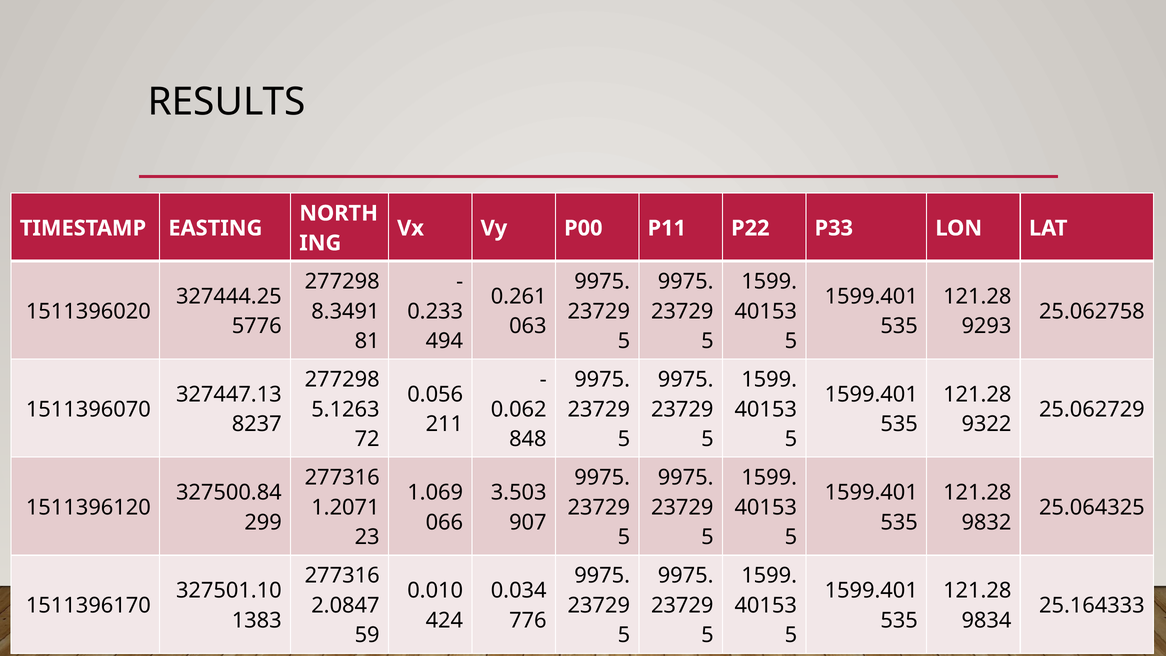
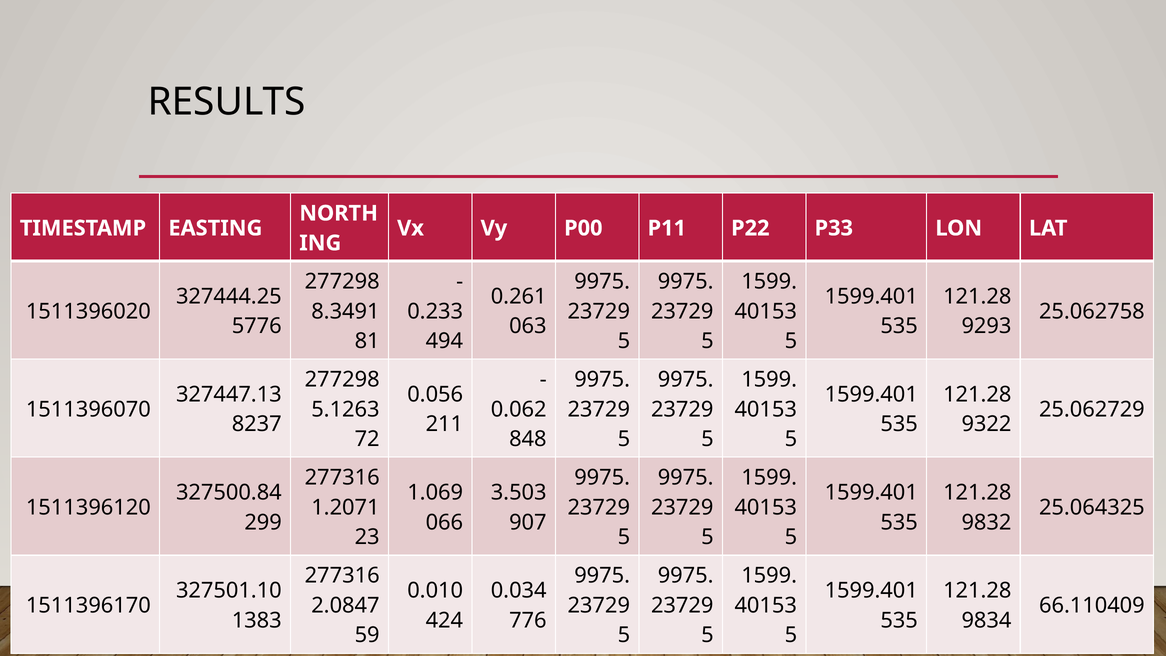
25.164333: 25.164333 -> 66.110409 (1092, 605)
